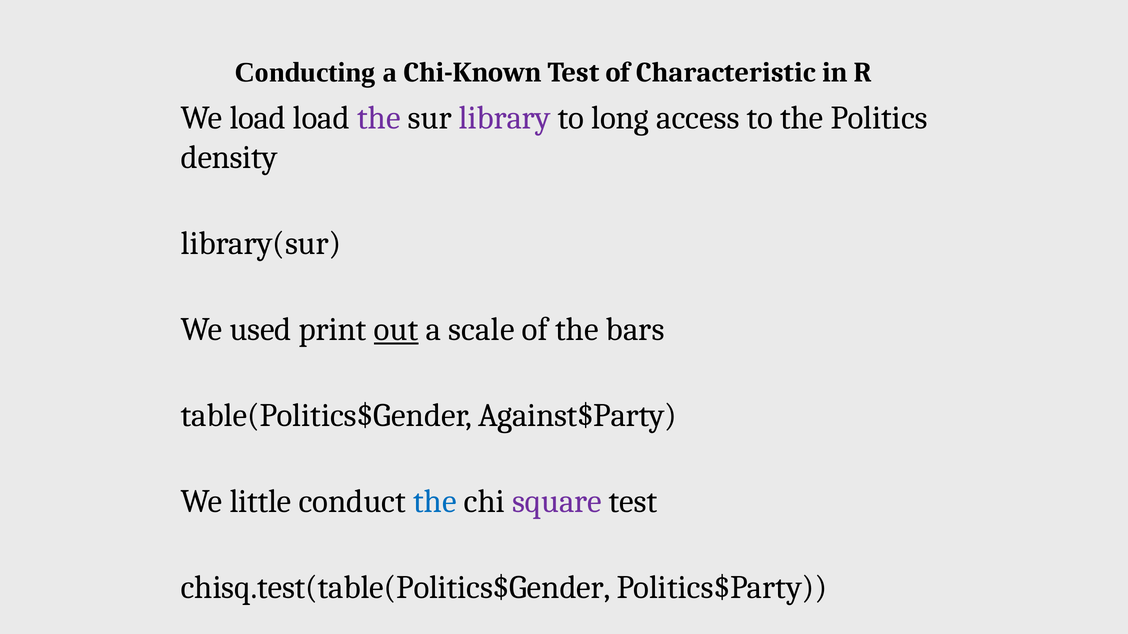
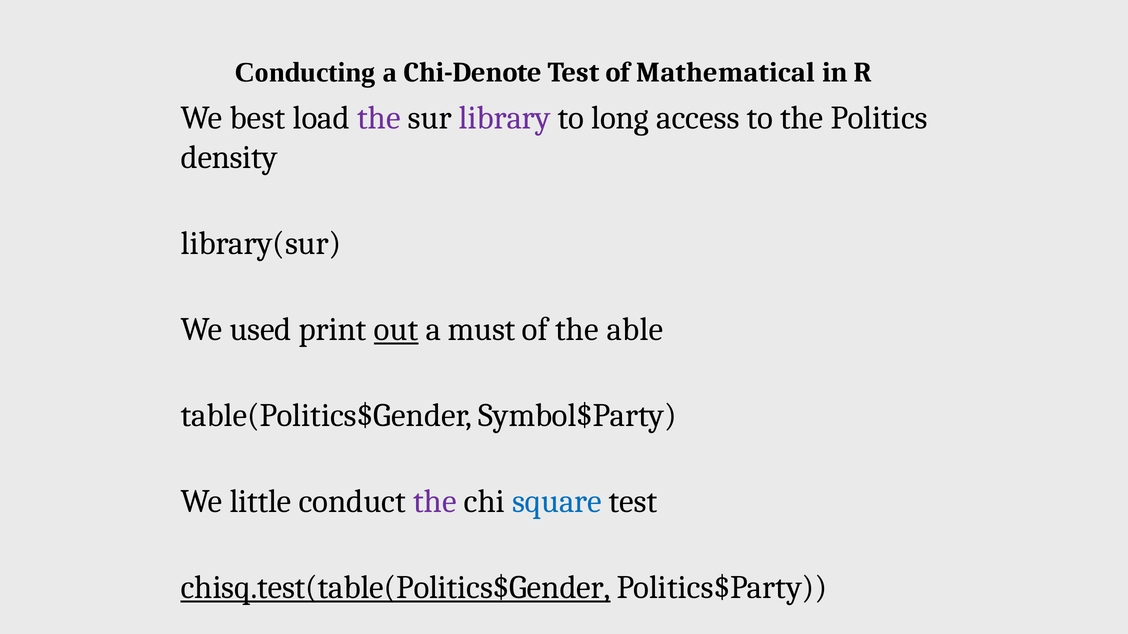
Chi-Known: Chi-Known -> Chi-Denote (473, 72)
Characteristic: Characteristic -> Mathematical (726, 72)
We load: load -> best (258, 118)
scale: scale -> must (482, 330)
bars: bars -> able (635, 330)
Against$Party: Against$Party -> Symbol$Party (577, 416)
the colour: blue -> purple (435, 502)
square colour: purple -> blue (557, 502)
chisq.test(table(Politics$Gender underline: none -> present (396, 588)
